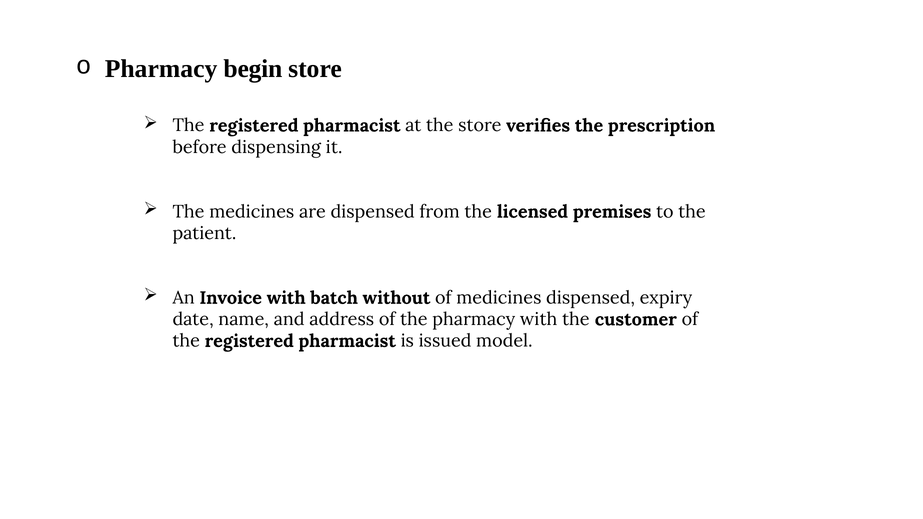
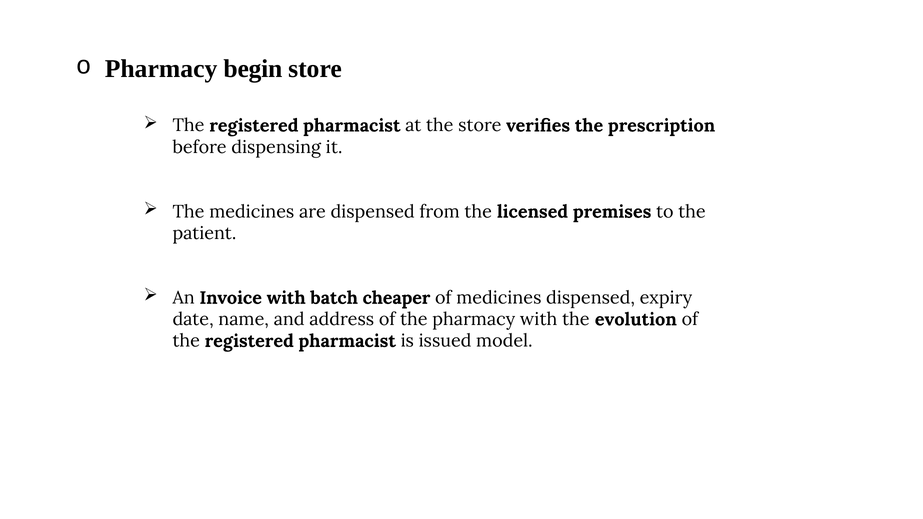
without: without -> cheaper (396, 298)
customer: customer -> evolution (636, 320)
